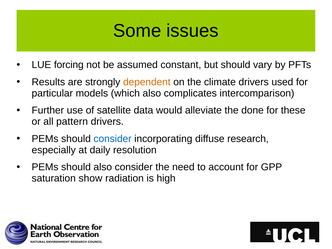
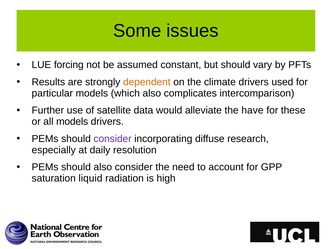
done: done -> have (252, 110)
all pattern: pattern -> models (72, 122)
consider colour: blue -> purple (113, 139)
show: show -> liquid (90, 178)
